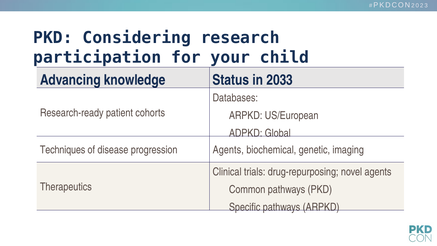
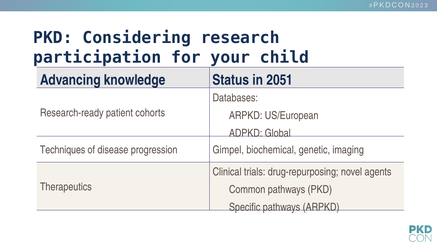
2033: 2033 -> 2051 (280, 80)
progression Agents: Agents -> Gimpel (228, 150)
